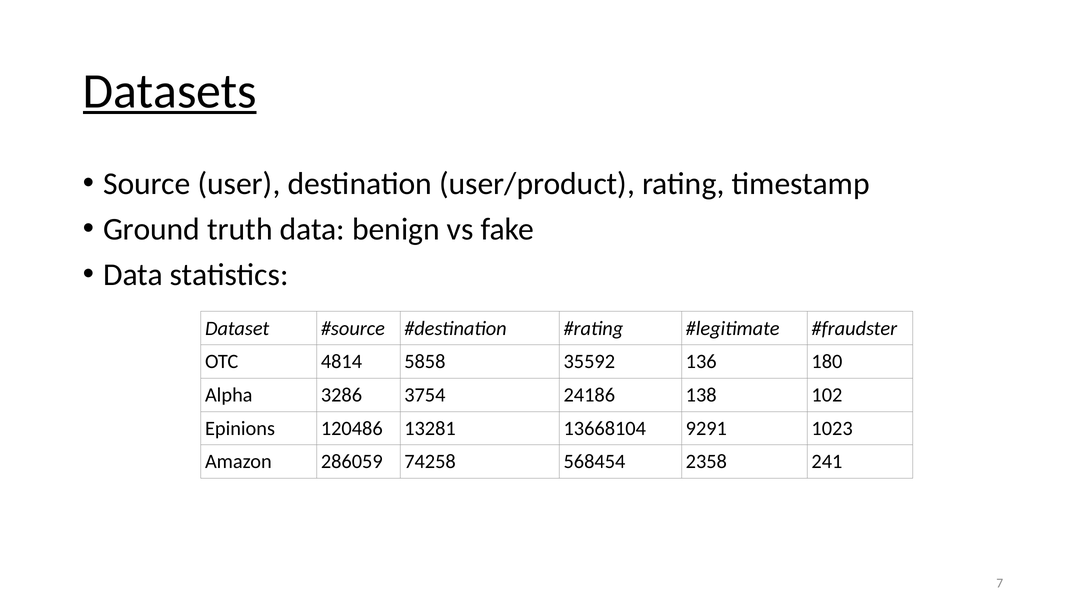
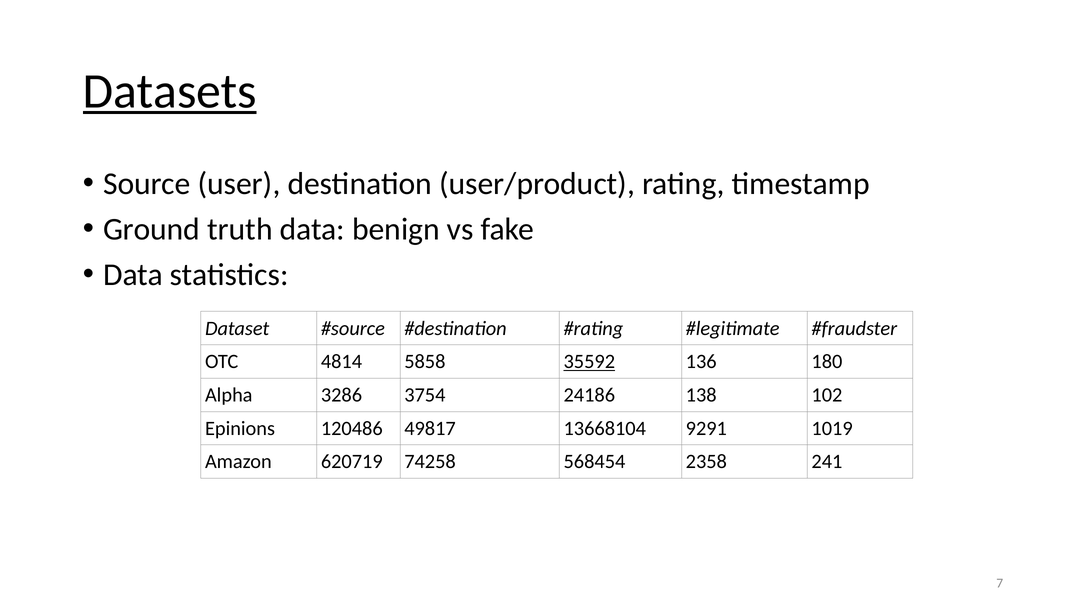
35592 underline: none -> present (589, 362)
13281: 13281 -> 49817 (430, 428)
1023: 1023 -> 1019 (832, 428)
286059: 286059 -> 620719 (352, 462)
